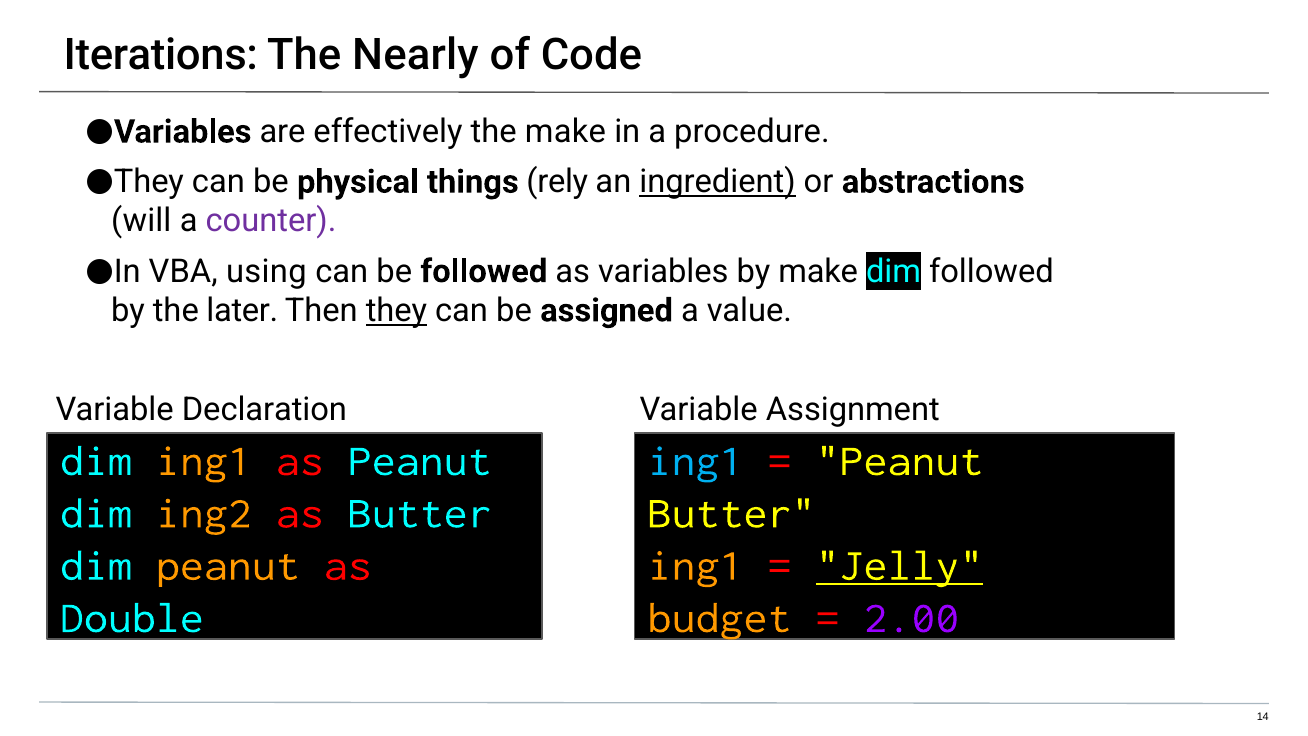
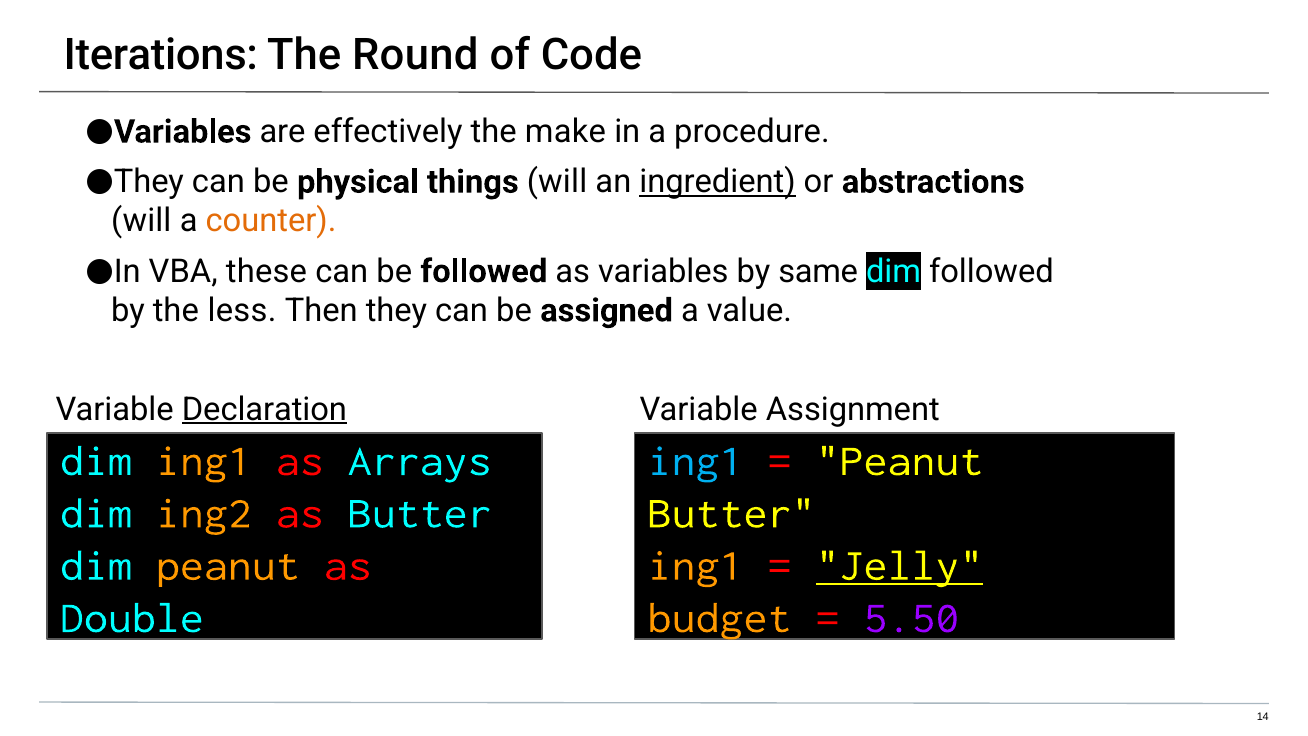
Nearly: Nearly -> Round (415, 55)
things rely: rely -> will (557, 182)
counter colour: purple -> orange (271, 221)
using: using -> these (266, 271)
by make: make -> same (818, 271)
later: later -> less (242, 310)
they underline: present -> none (396, 310)
Declaration underline: none -> present (264, 409)
as Peanut: Peanut -> Arrays (420, 460)
2.00: 2.00 -> 5.50 (911, 617)
